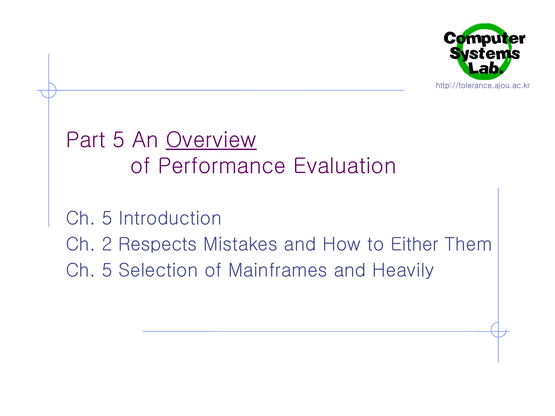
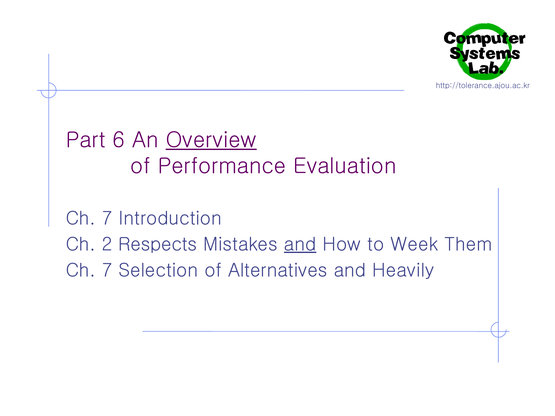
Part 5: 5 -> 6 (119, 140)
5: 5 -> 7 (107, 219)
and underline: none -> present (300, 245)
Either: Either -> Week (414, 245)
5: 5 -> 7 (107, 270)
Mainframes: Mainframes -> Alternatives (278, 270)
